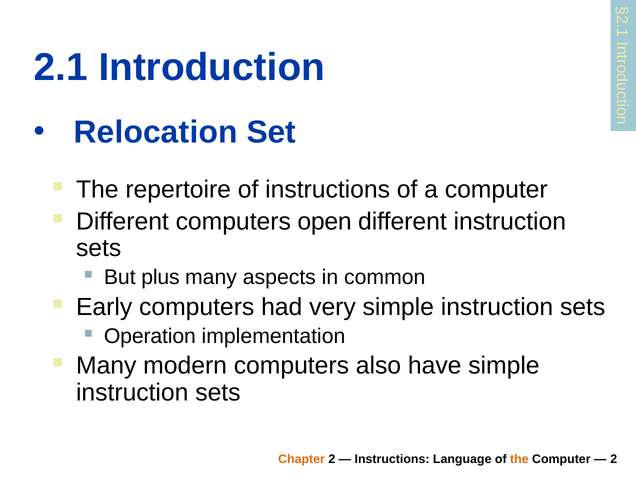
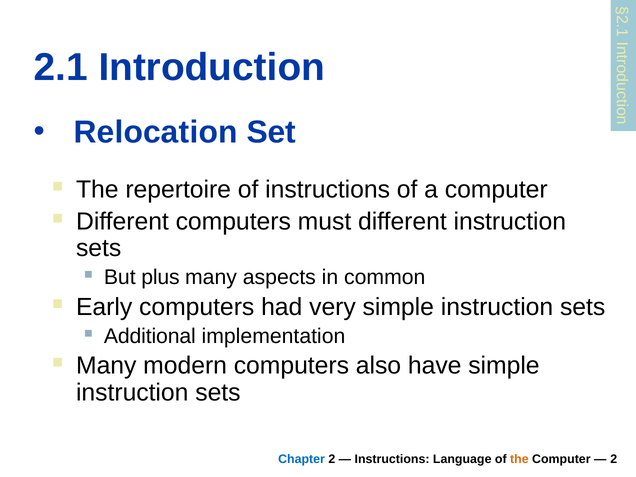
open: open -> must (324, 221)
Operation: Operation -> Additional (150, 336)
Chapter colour: orange -> blue (302, 459)
